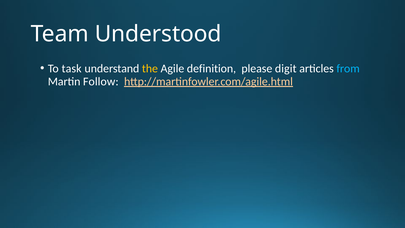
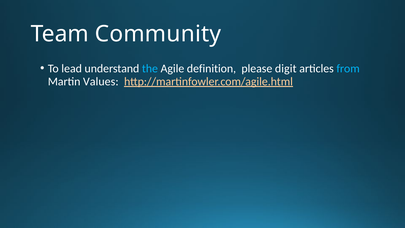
Understood: Understood -> Community (158, 34)
task: task -> lead (72, 68)
the colour: yellow -> light blue (150, 68)
Follow: Follow -> Values (101, 81)
